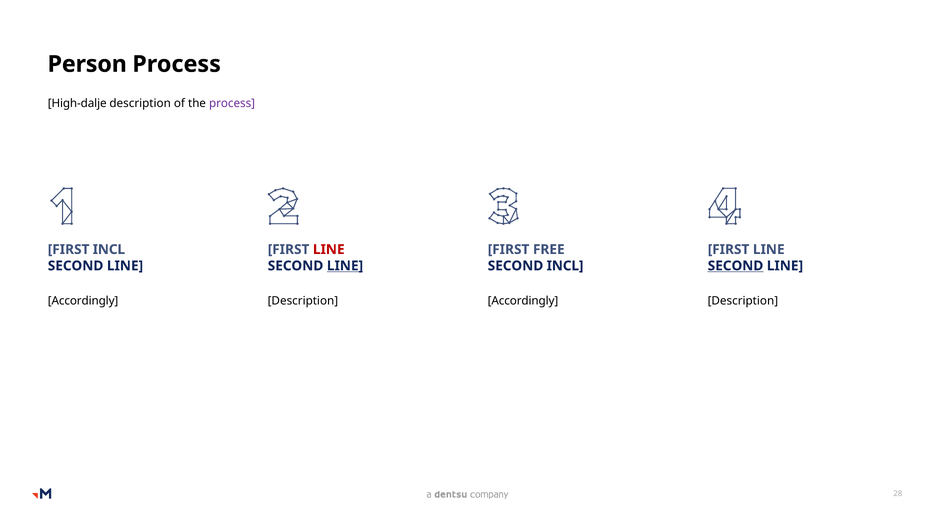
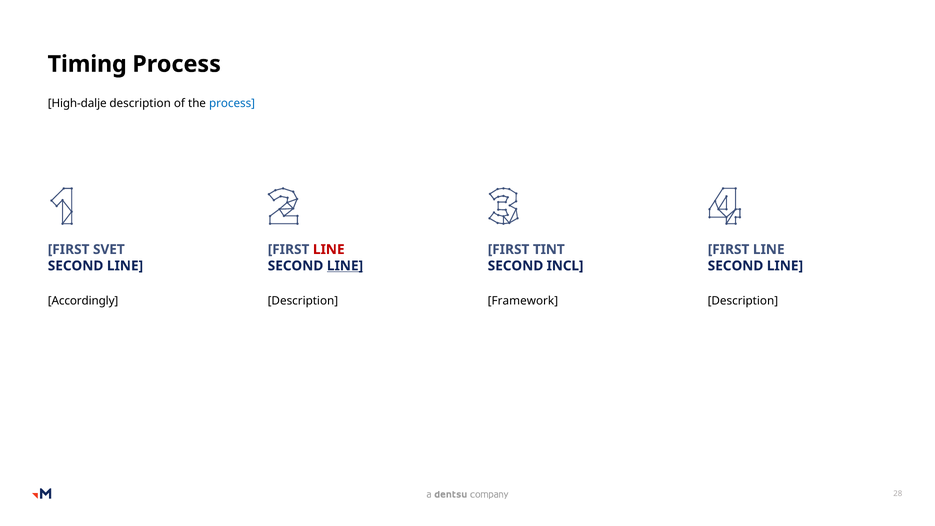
Person: Person -> Timing (87, 64)
process colour: purple -> blue (232, 103)
FIRST INCL: INCL -> SVET (109, 249)
FREE: FREE -> TINT (549, 249)
SECOND underline: present -> none (736, 266)
Accordingly: Accordingly -> Framework (523, 301)
